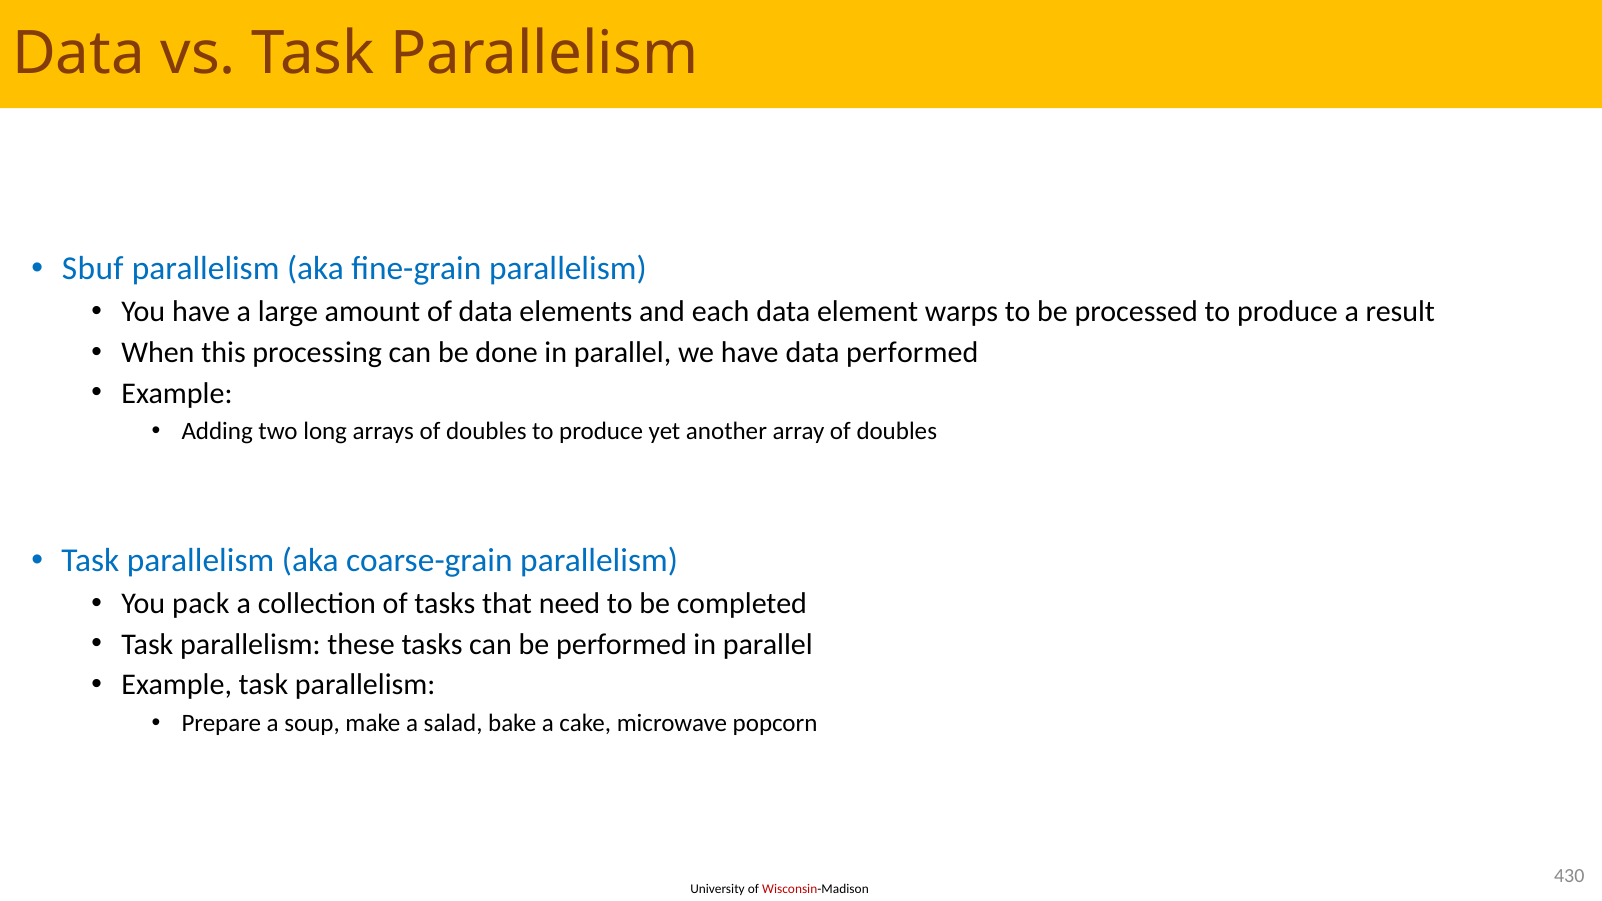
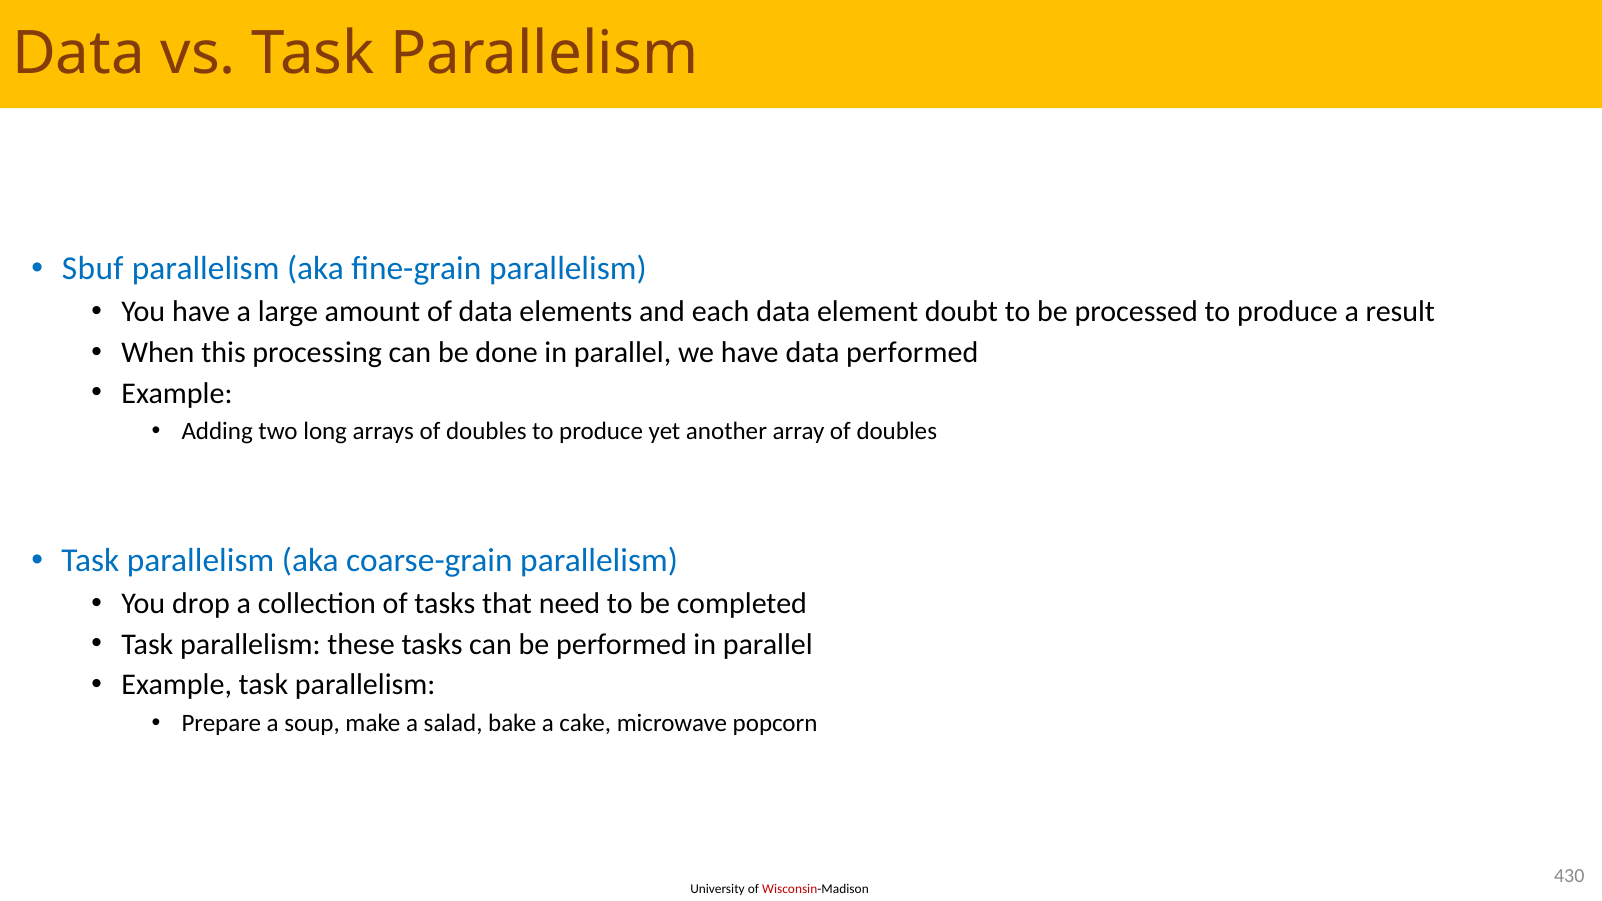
warps: warps -> doubt (961, 312)
pack: pack -> drop (201, 604)
